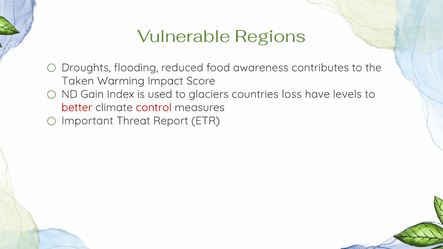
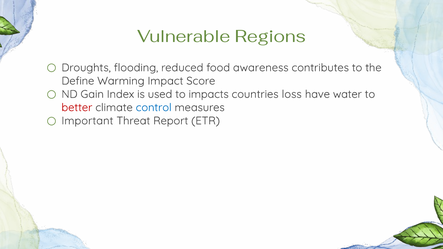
Taken: Taken -> Define (78, 81)
glaciers: glaciers -> impacts (209, 94)
levels: levels -> water (347, 94)
control colour: red -> blue (154, 108)
